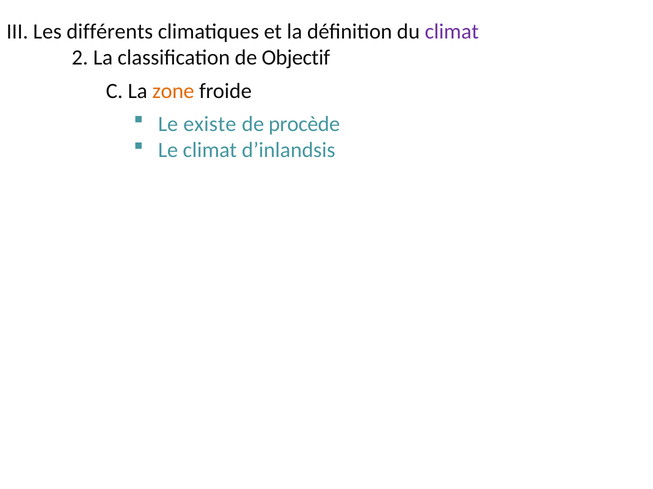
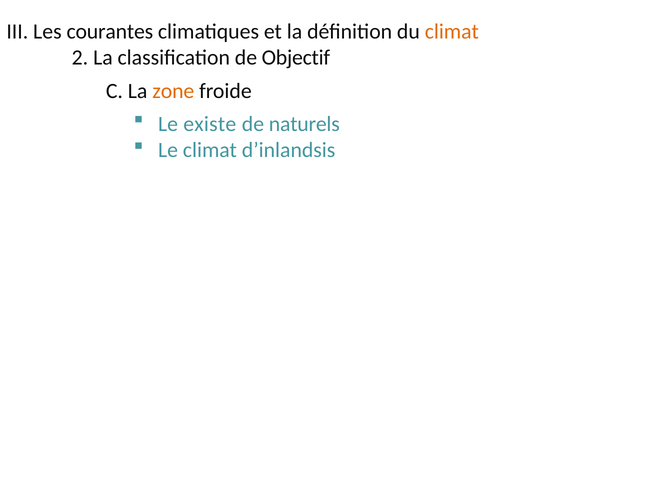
différents: différents -> courantes (110, 32)
climat colour: purple -> orange (452, 32)
procède: procède -> naturels (304, 124)
